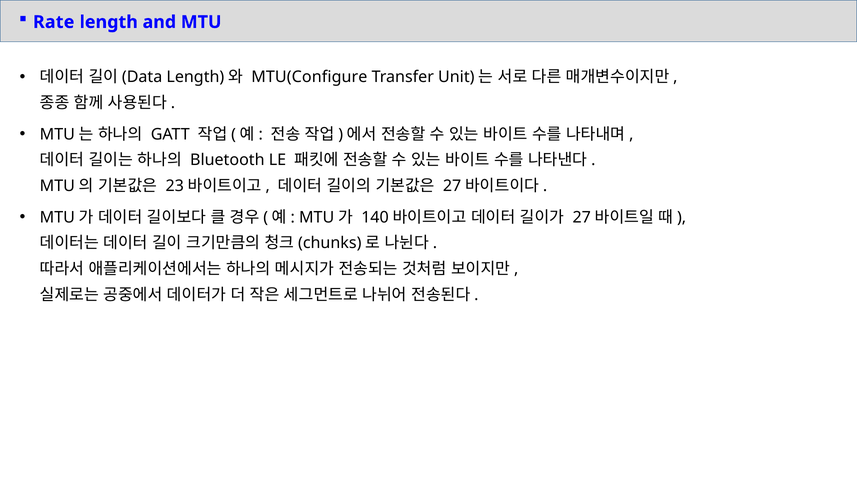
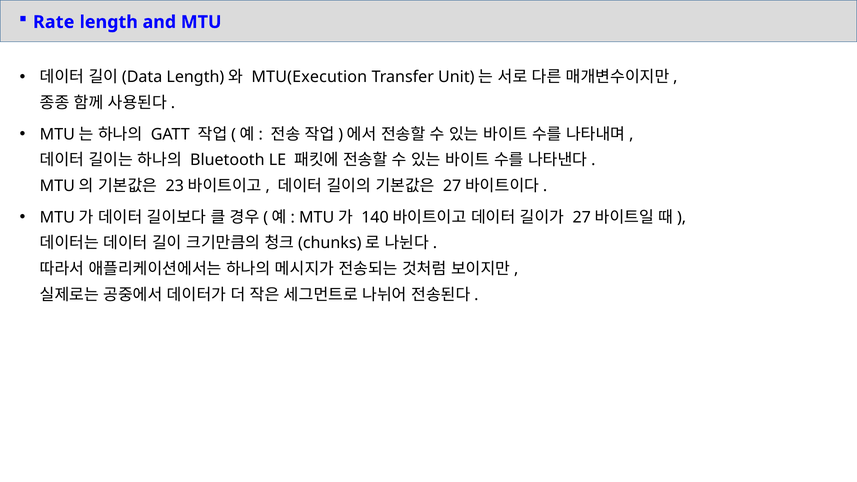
MTU(Configure: MTU(Configure -> MTU(Execution (309, 77)
